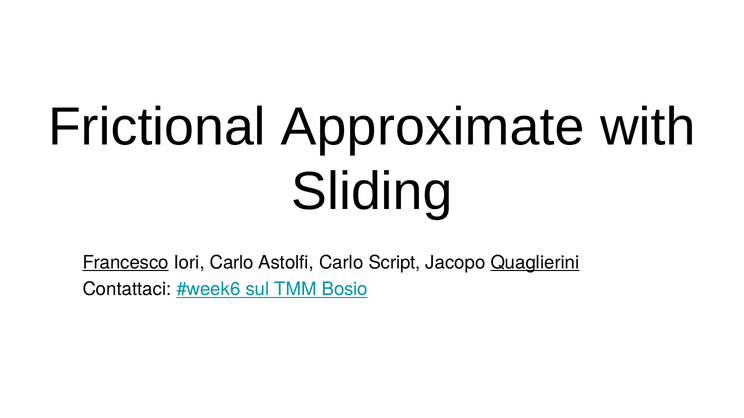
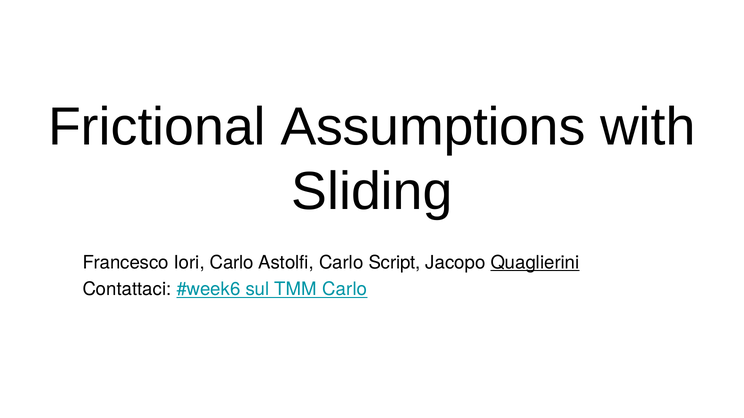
Approximate: Approximate -> Assumptions (433, 127)
Francesco underline: present -> none (126, 263)
TMM Bosio: Bosio -> Carlo (345, 289)
